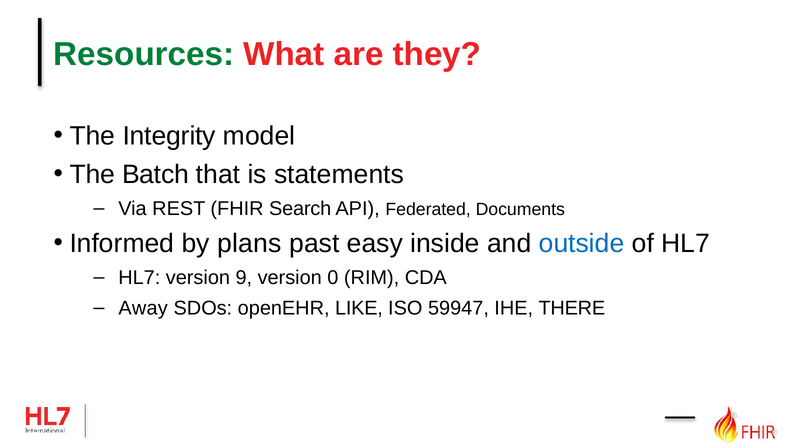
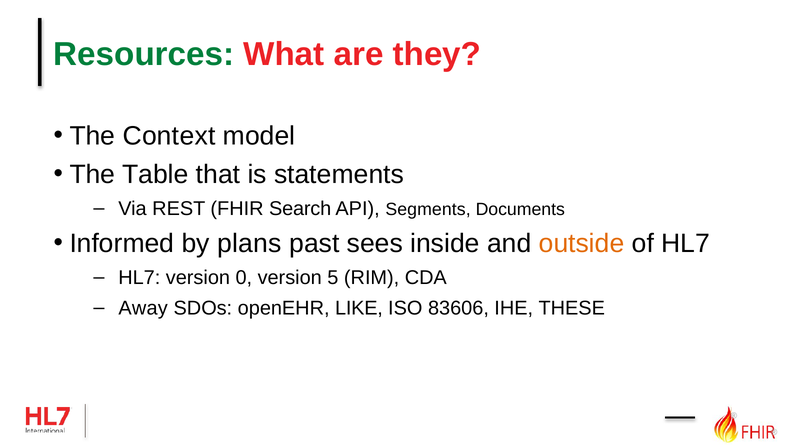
Integrity: Integrity -> Context (169, 136)
Batch: Batch -> Table (155, 175)
Federated: Federated -> Segments (428, 209)
easy: easy -> sees (375, 244)
outside colour: blue -> orange (582, 244)
9: 9 -> 0 (244, 278)
0: 0 -> 5 (333, 278)
59947: 59947 -> 83606 (458, 308)
THERE: THERE -> THESE (572, 308)
